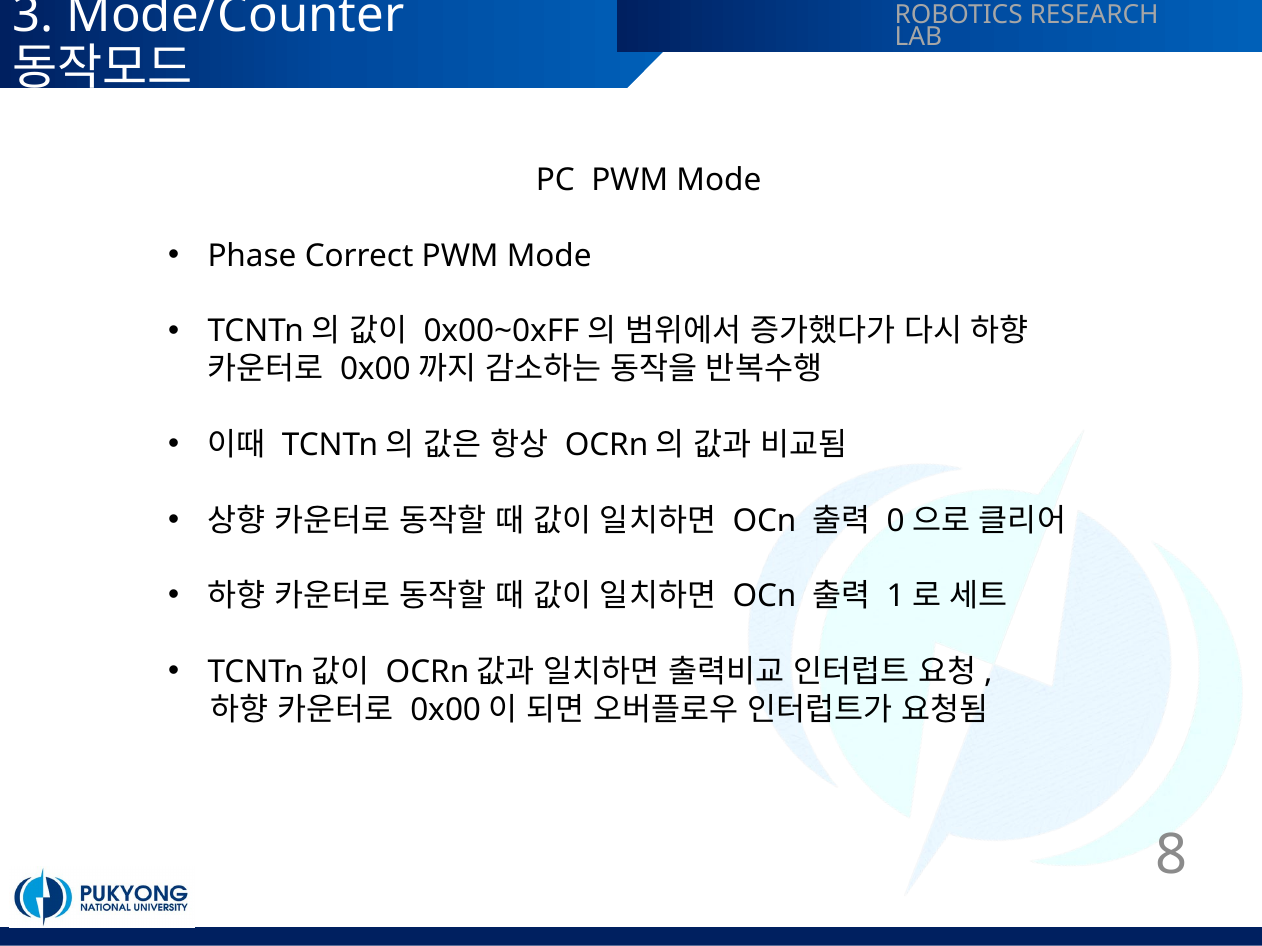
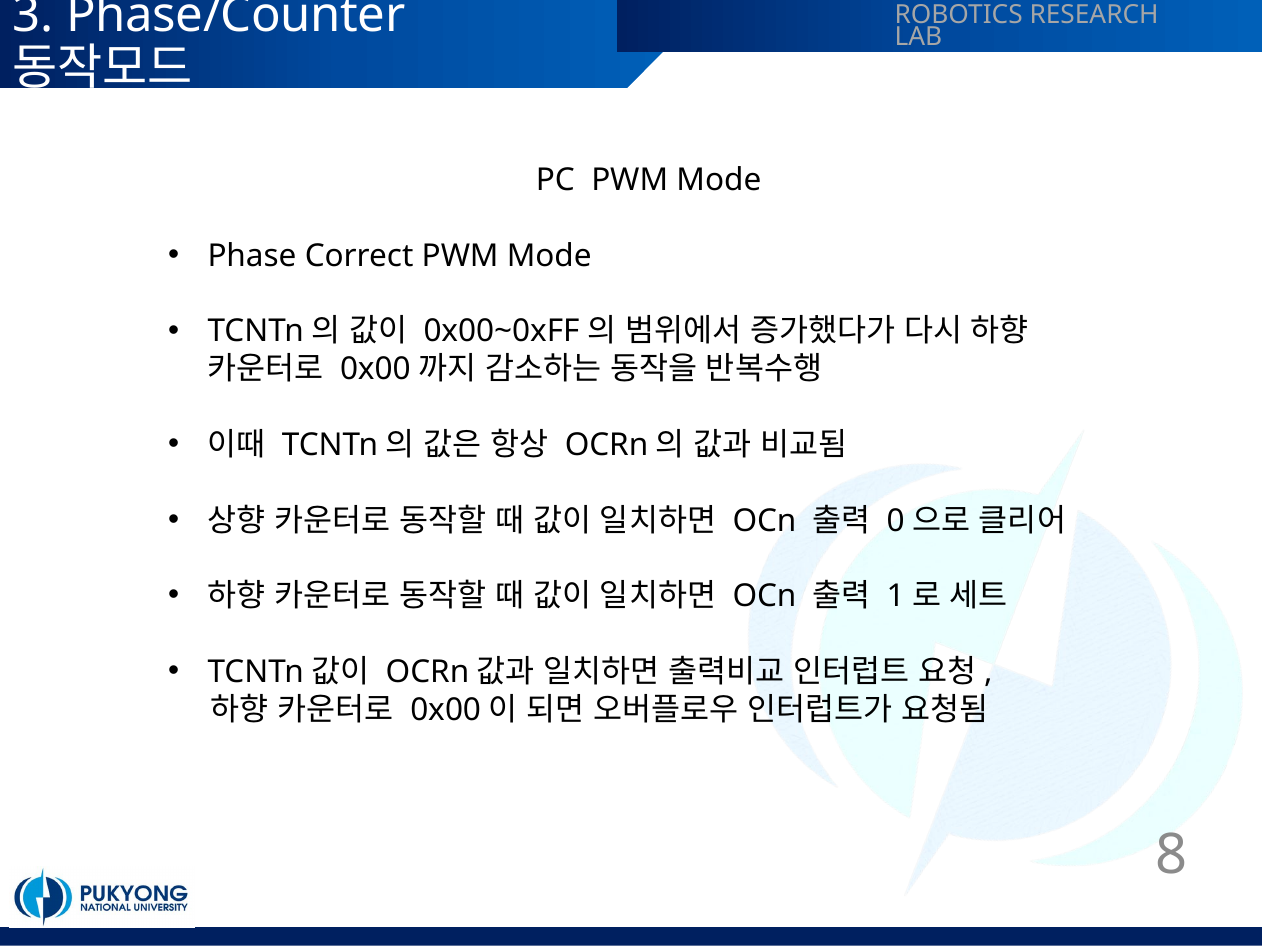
Mode/Counter: Mode/Counter -> Phase/Counter (236, 15)
